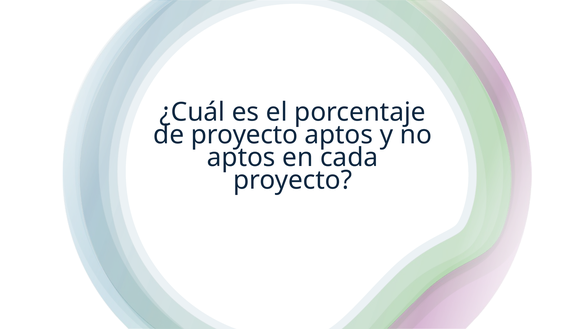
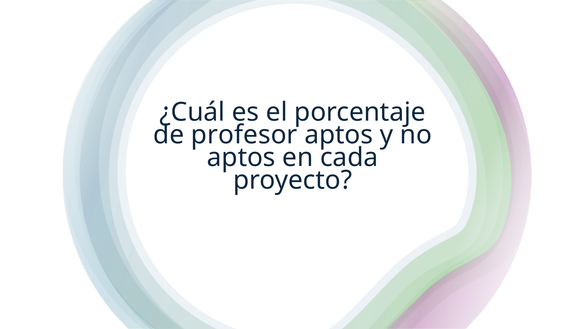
de proyecto: proyecto -> profesor (244, 135)
